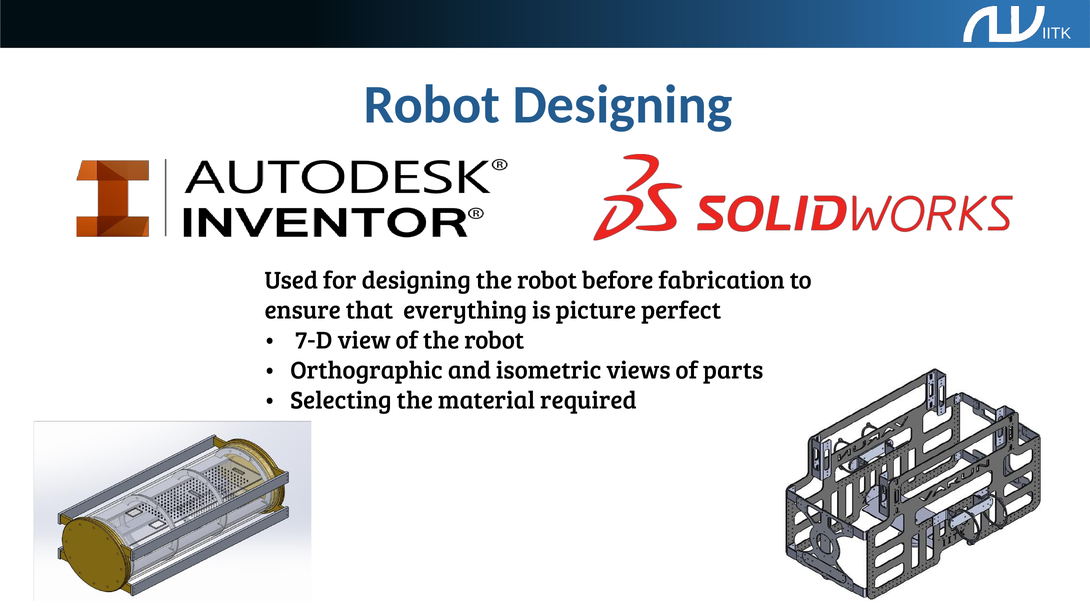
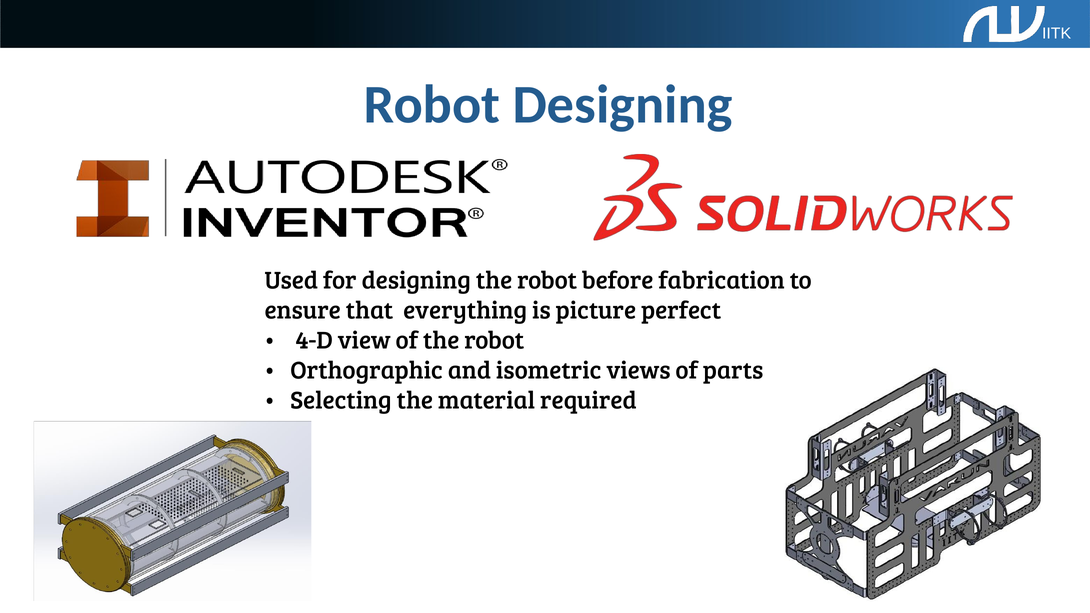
7-D: 7-D -> 4-D (314, 341)
